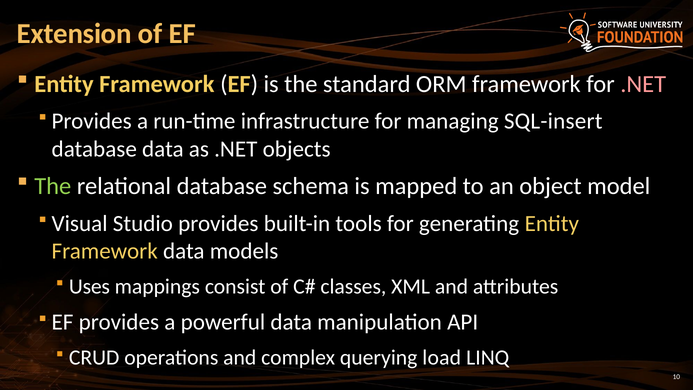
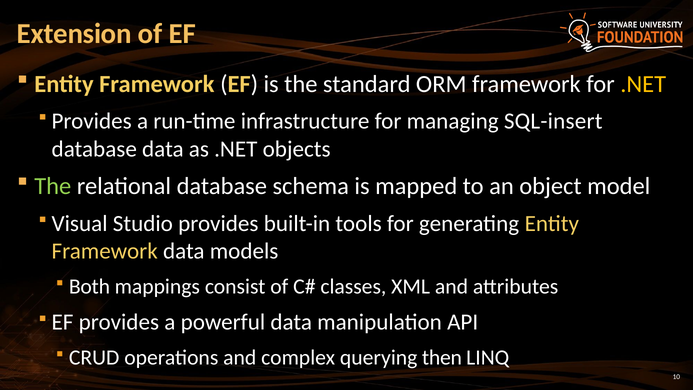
.NET colour: pink -> yellow (643, 84)
Uses: Uses -> Both (89, 287)
load: load -> then (442, 358)
